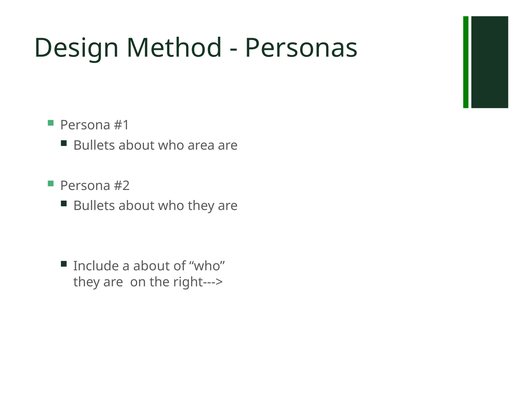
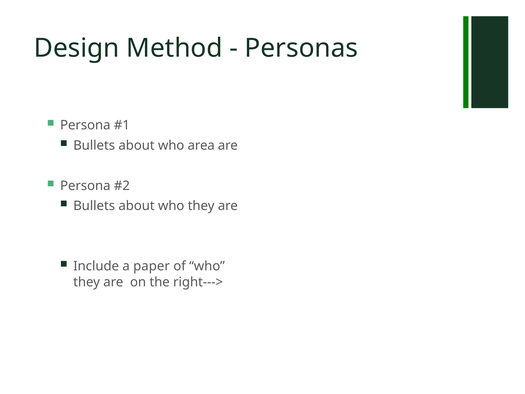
a about: about -> paper (152, 266)
